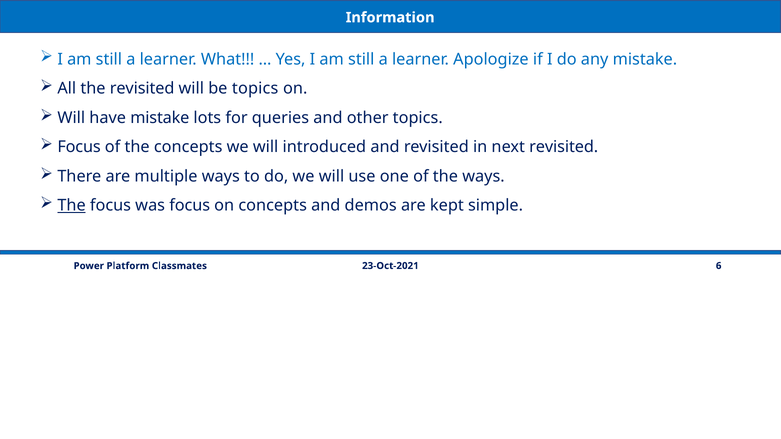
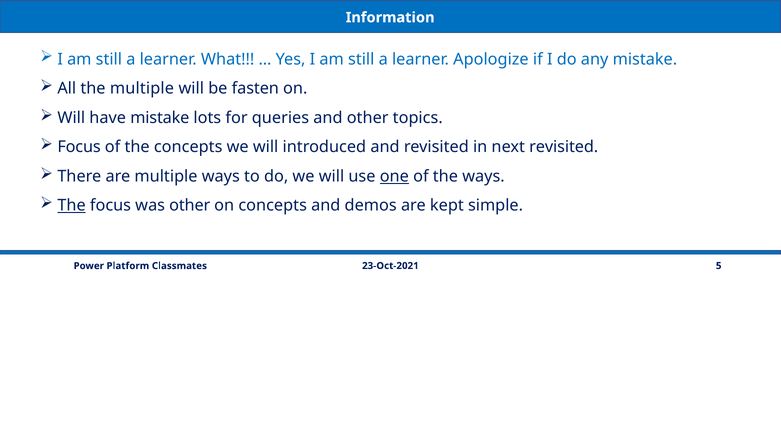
the revisited: revisited -> multiple (142, 89)
be topics: topics -> fasten (255, 89)
one underline: none -> present (394, 176)
was focus: focus -> other (190, 206)
6: 6 -> 5 (719, 266)
